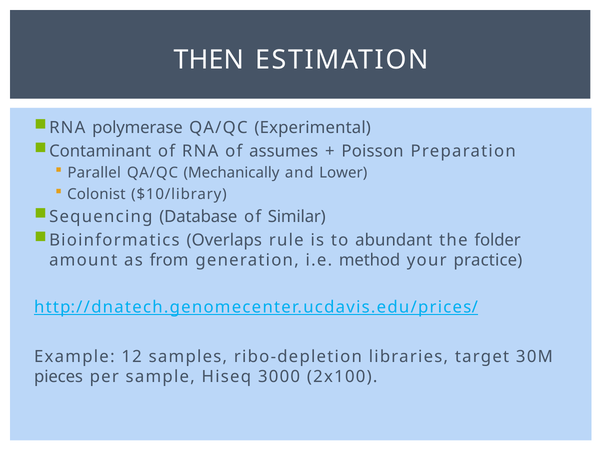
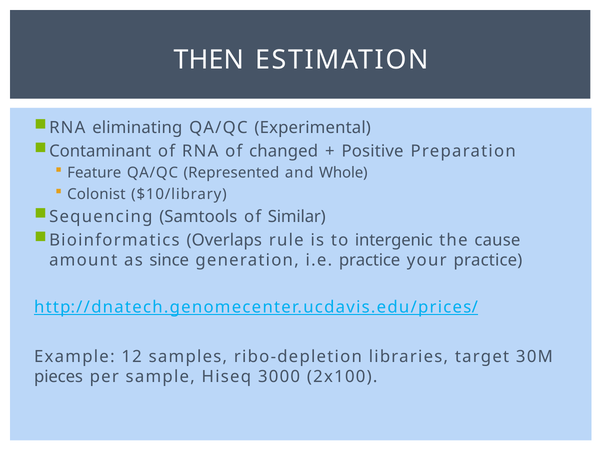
polymerase: polymerase -> eliminating (137, 127)
assumes: assumes -> changed (284, 151)
Poisson: Poisson -> Positive (373, 151)
Parallel: Parallel -> Feature (94, 173)
Mechanically: Mechanically -> Represented (231, 173)
Lower: Lower -> Whole (343, 173)
Database: Database -> Samtools (198, 216)
abundant: abundant -> intergenic (394, 240)
folder: folder -> cause (497, 240)
from: from -> since (169, 260)
i.e method: method -> practice (370, 260)
